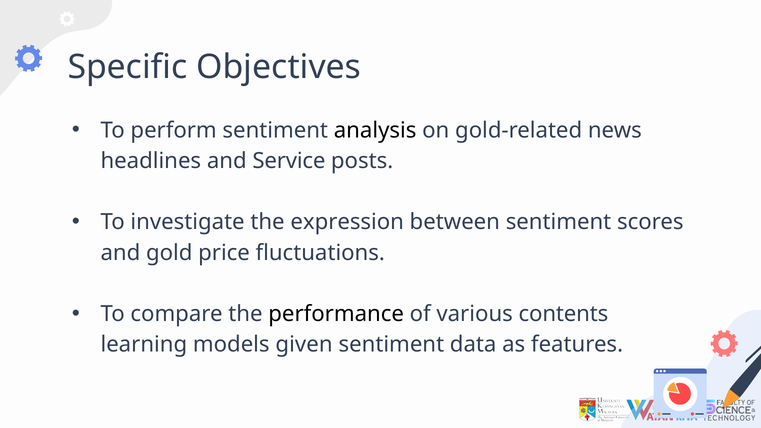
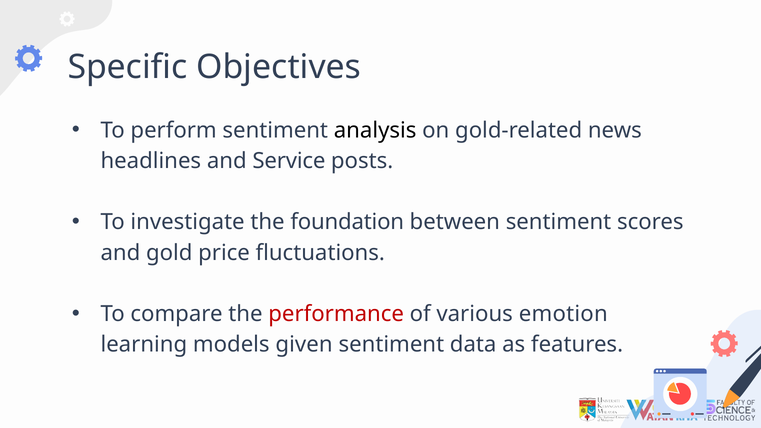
expression: expression -> foundation (347, 222)
performance colour: black -> red (336, 314)
contents: contents -> emotion (563, 314)
